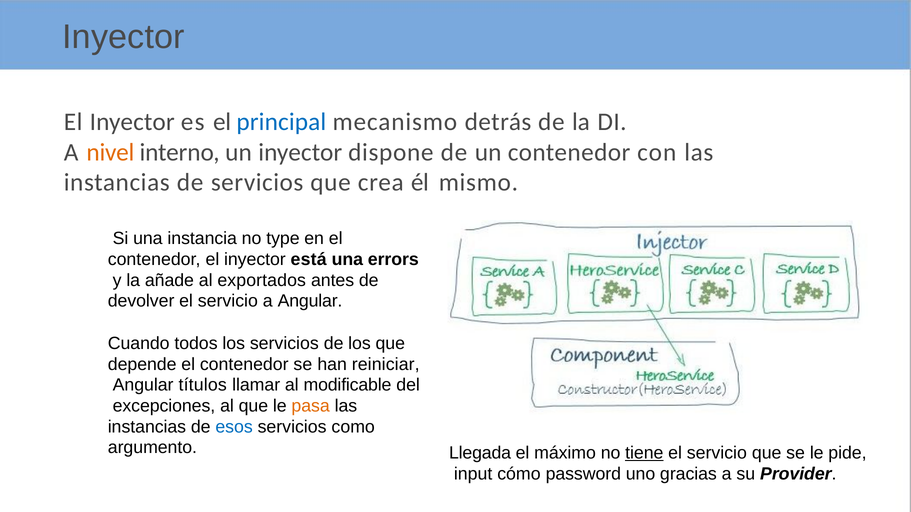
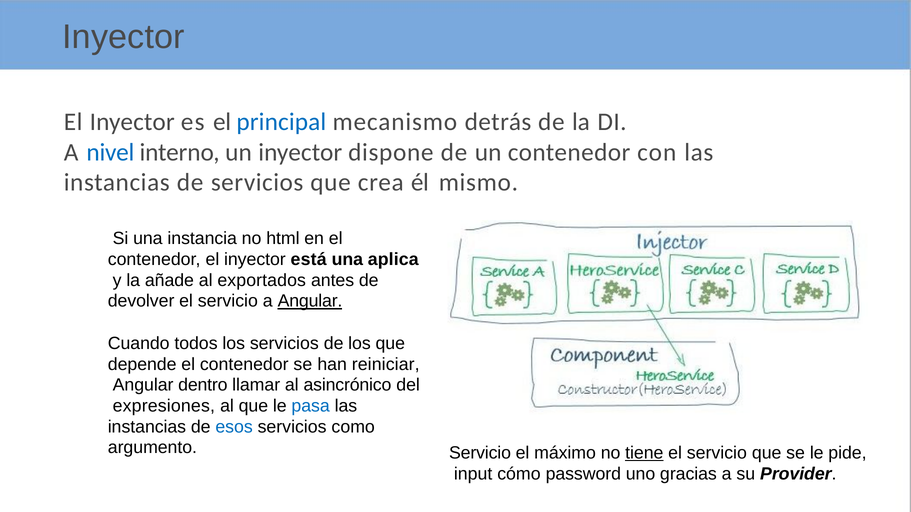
nivel colour: orange -> blue (110, 152)
type: type -> html (283, 239)
errors: errors -> aplica (393, 260)
Angular underline: none -> present (310, 301)
títulos: títulos -> dentro (203, 385)
modificable: modificable -> asincrónico (347, 385)
excepciones: excepciones -> expresiones (164, 406)
pasa colour: orange -> blue (311, 406)
argumento Llegada: Llegada -> Servicio (480, 453)
